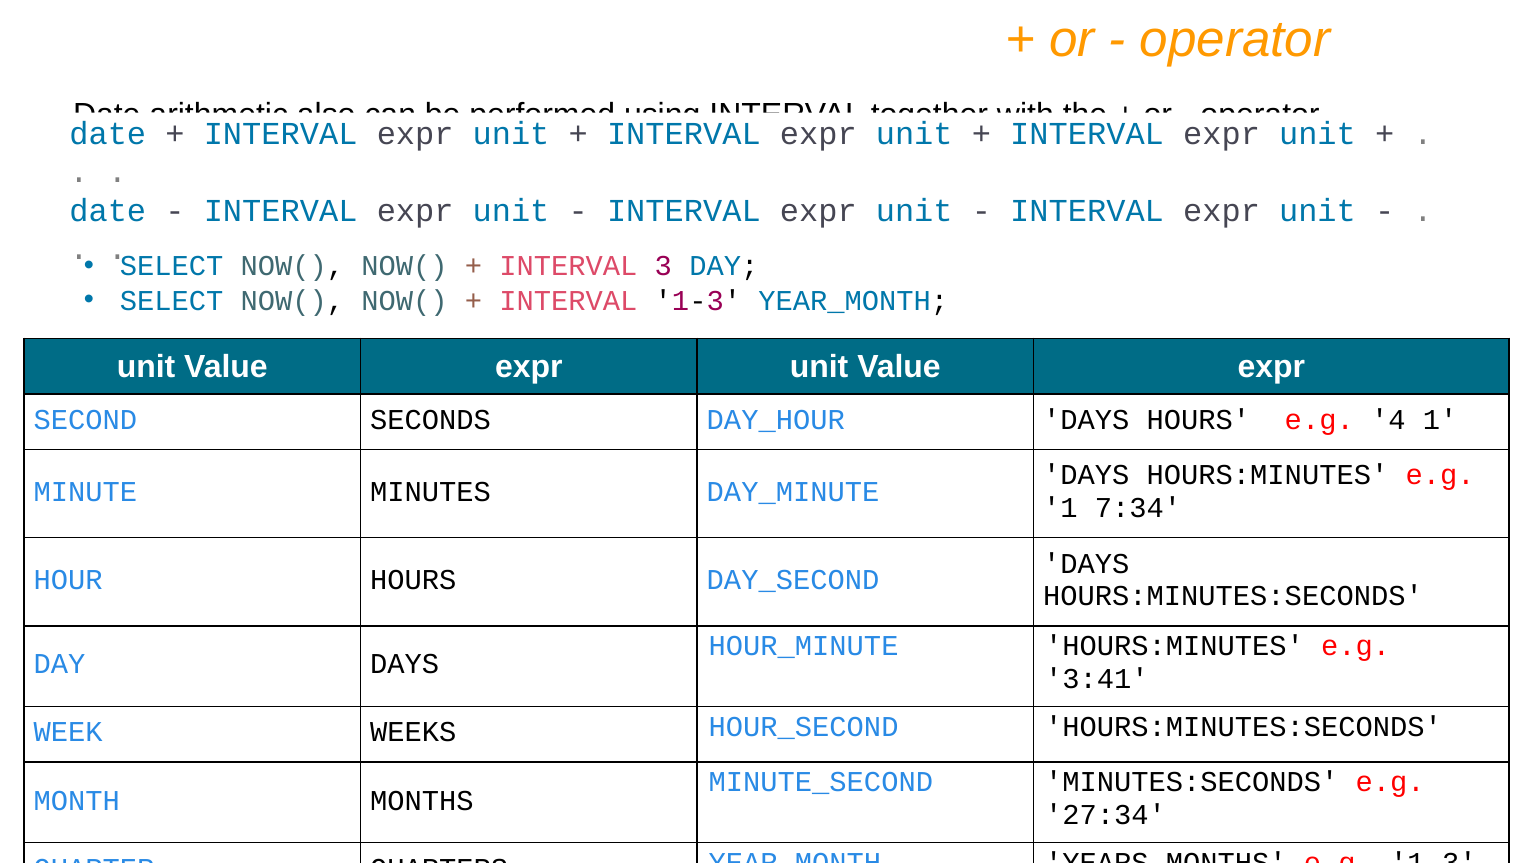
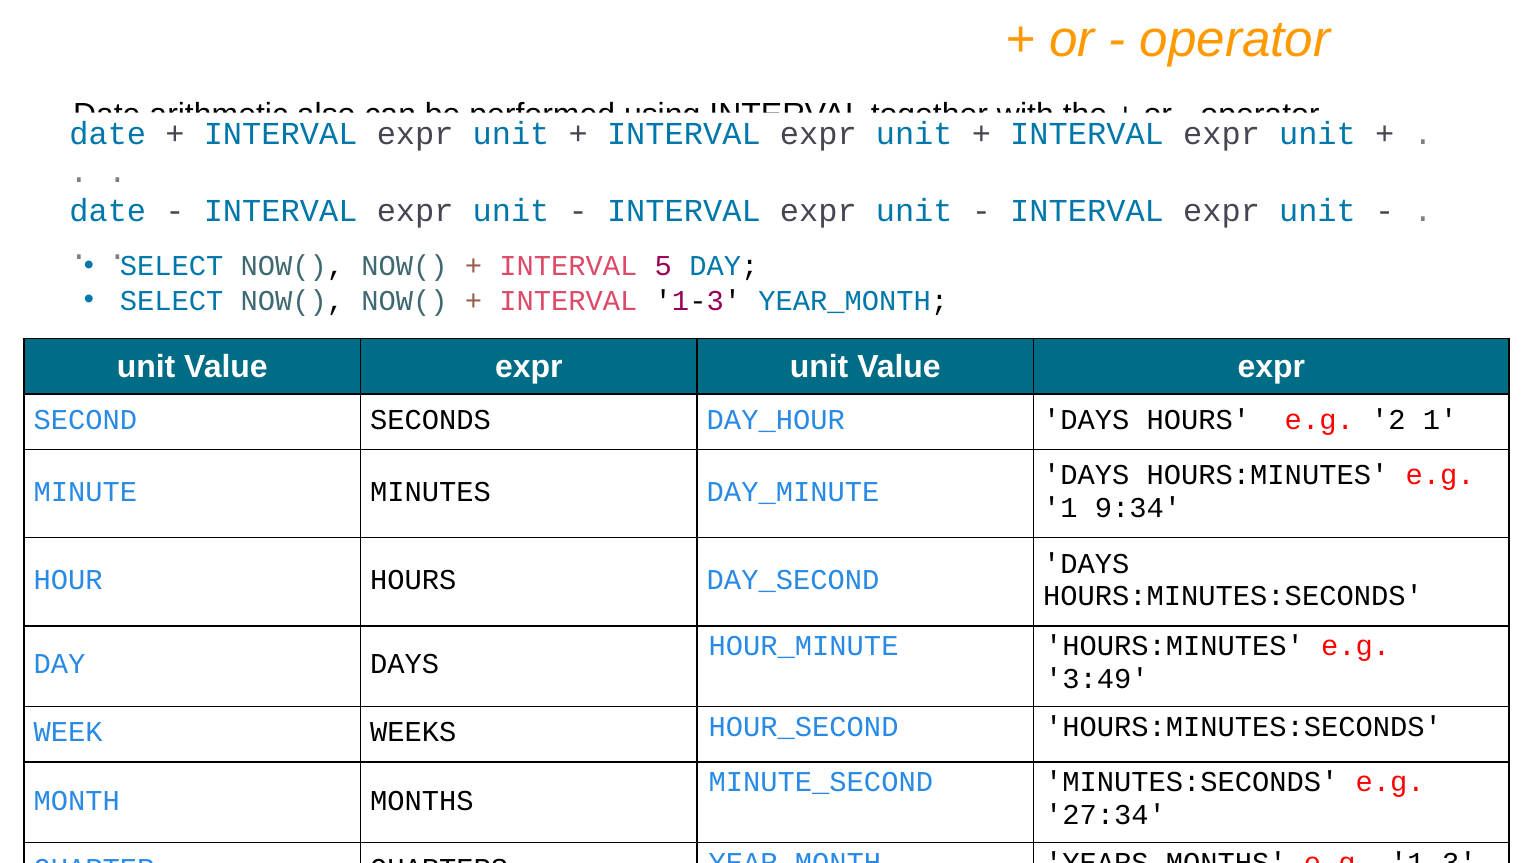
3: 3 -> 5 (663, 266)
4: 4 -> 2 (1388, 420)
7:34: 7:34 -> 9:34 (1138, 508)
3:41: 3:41 -> 3:49 (1097, 679)
